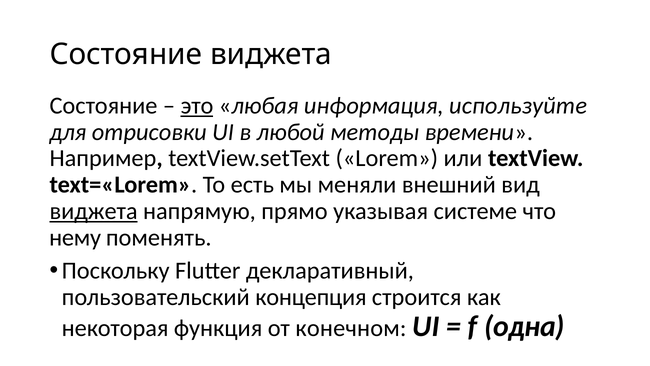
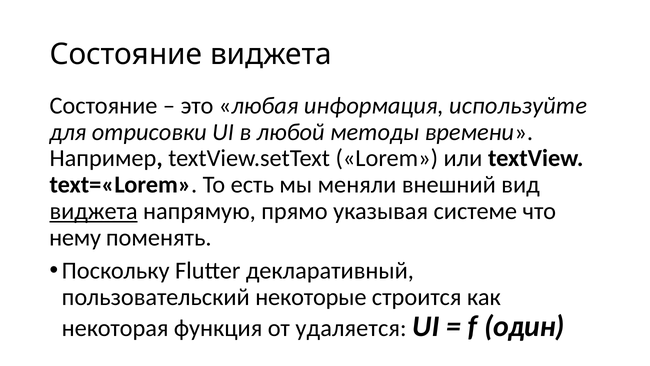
это underline: present -> none (197, 106)
концепция: концепция -> некоторые (311, 297)
конечном: конечном -> удаляется (351, 328)
одна: одна -> один (524, 326)
